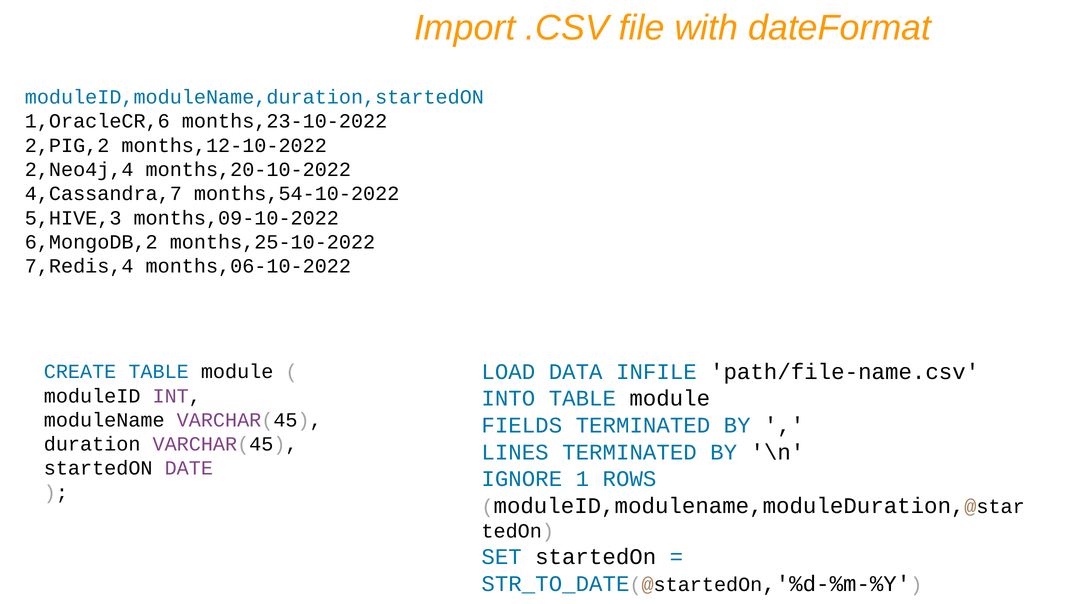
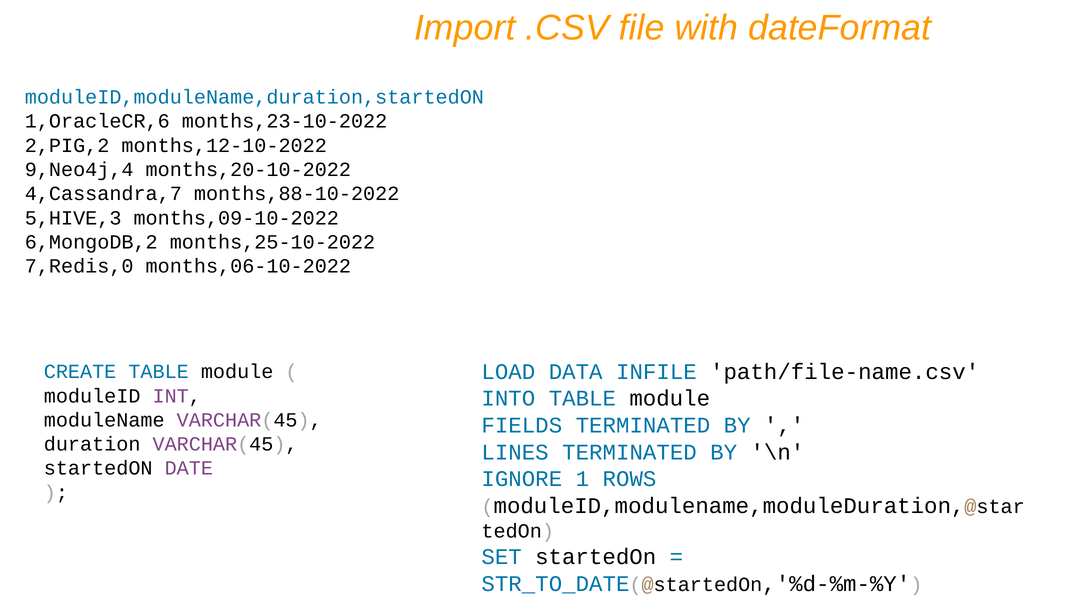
2,Neo4j,4: 2,Neo4j,4 -> 9,Neo4j,4 (79, 170)
months,54-10-2022: months,54-10-2022 -> months,88-10-2022 (297, 194)
7,Redis,4: 7,Redis,4 -> 7,Redis,0 (79, 266)
